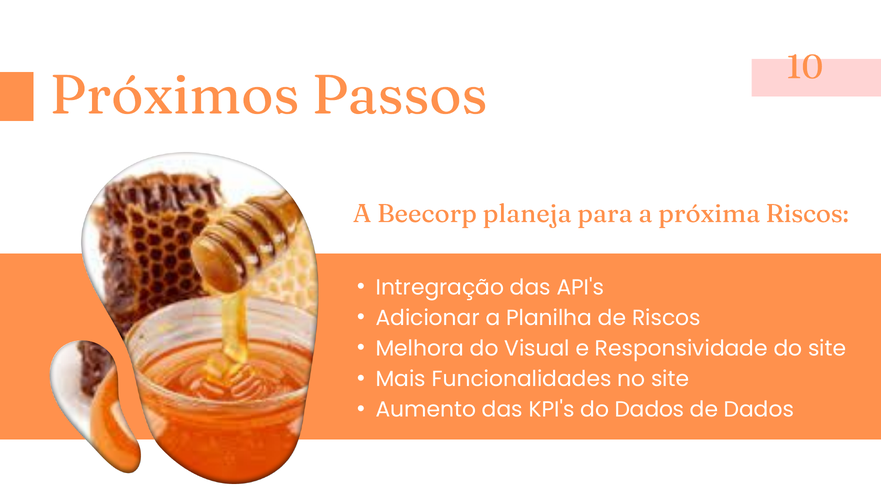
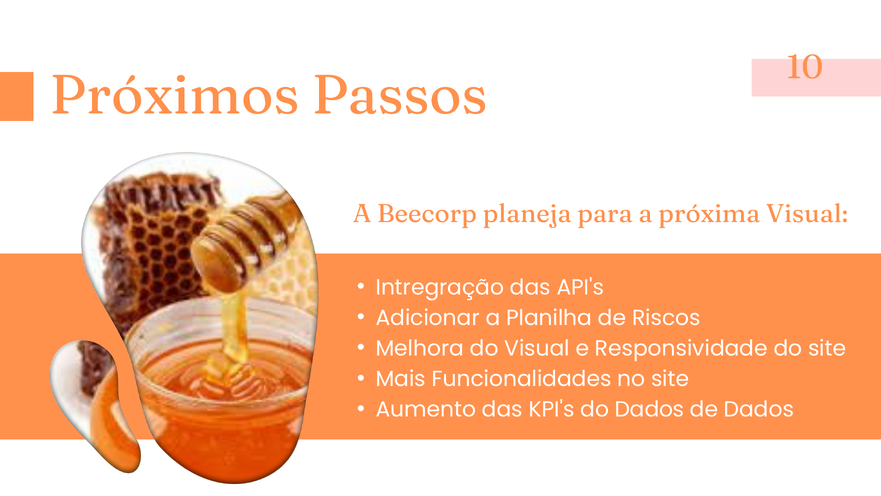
próxima Riscos: Riscos -> Visual (807, 213)
